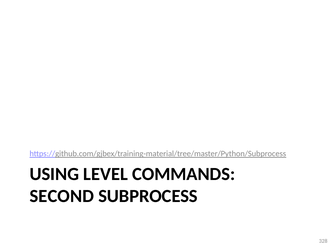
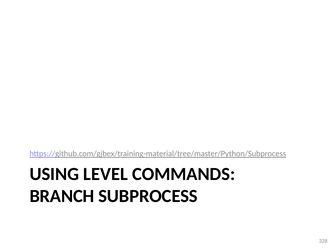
SECOND: SECOND -> BRANCH (62, 196)
